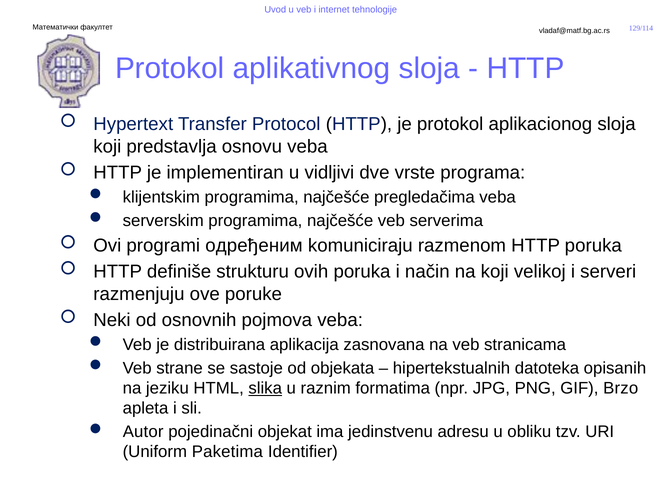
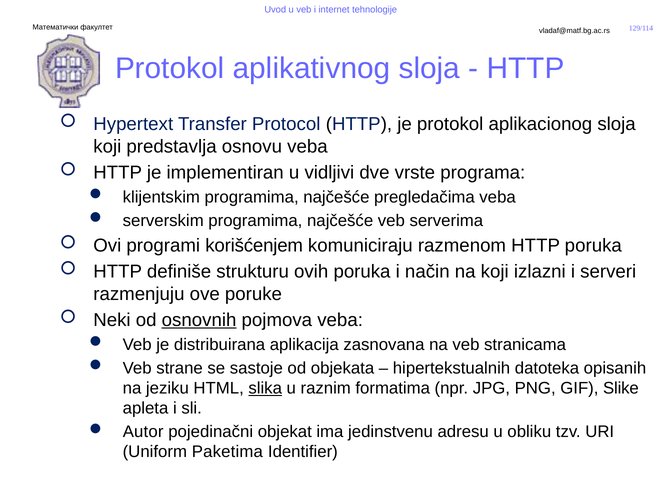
одређеним: одређеним -> korišćenjem (254, 246)
velikoj: velikoj -> izlazni (540, 272)
osnovnih underline: none -> present (199, 320)
Brzo: Brzo -> Slike (621, 388)
